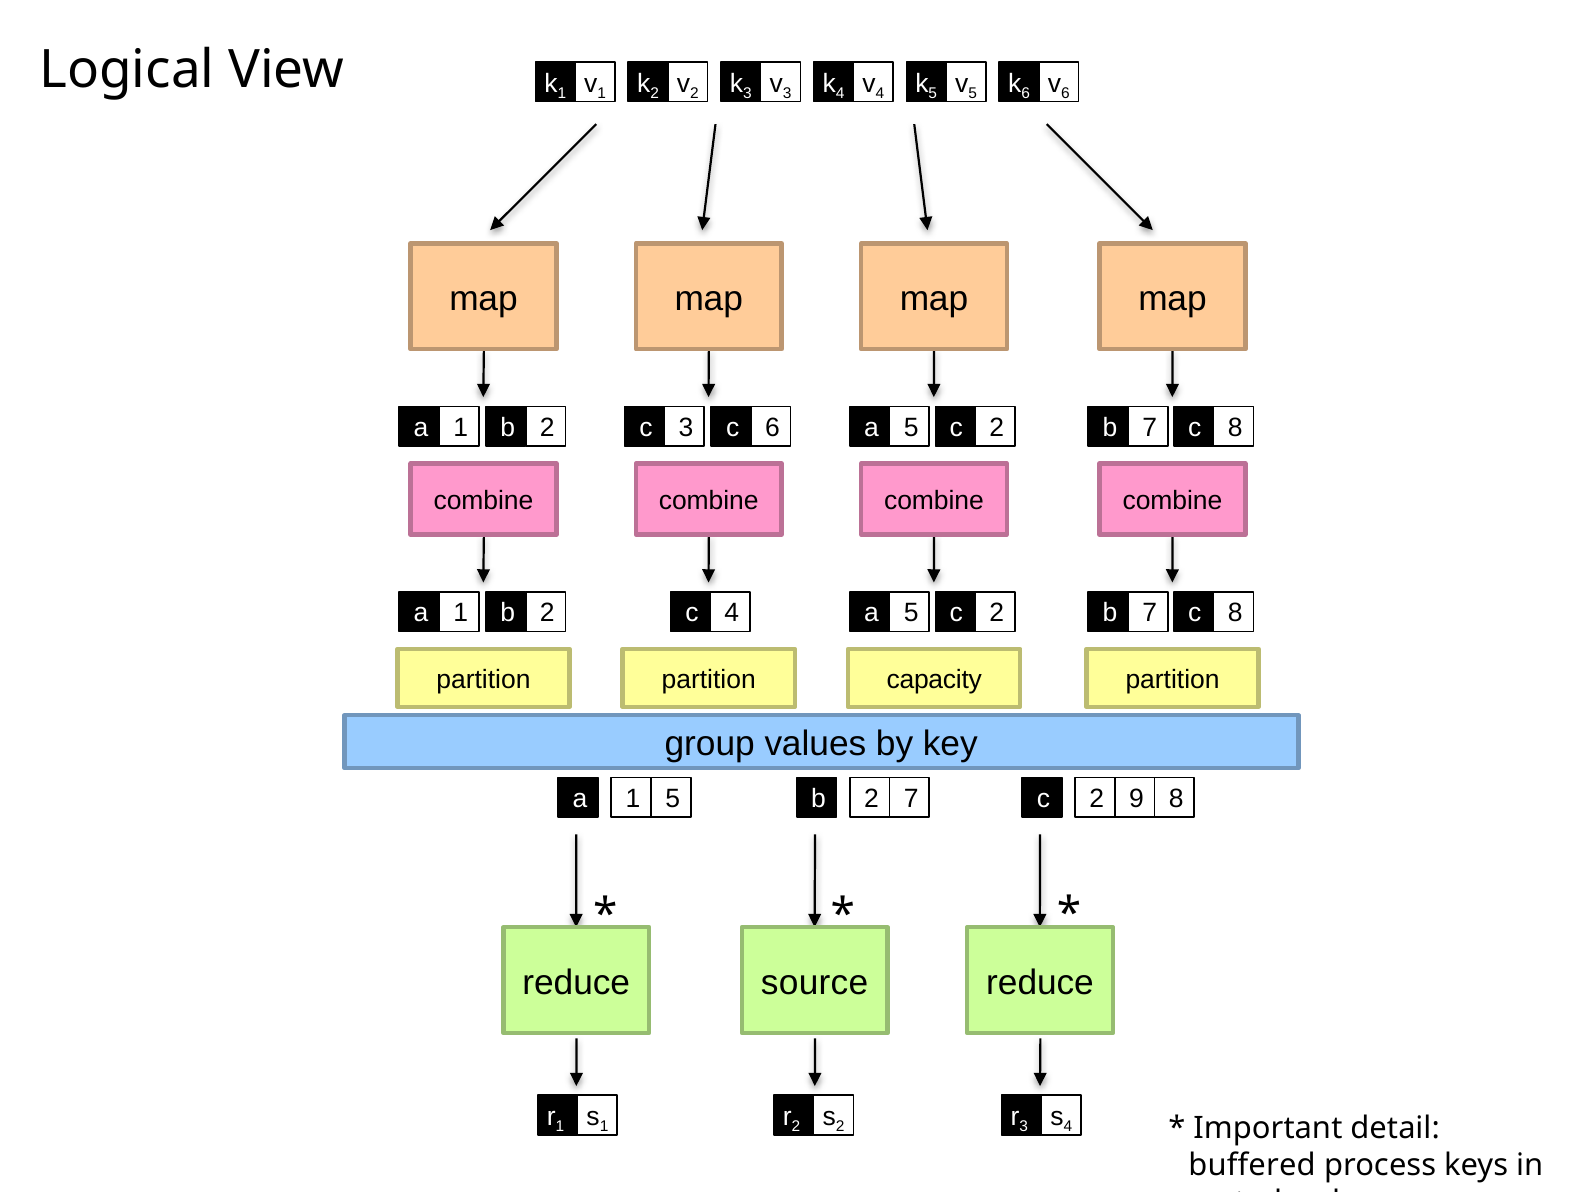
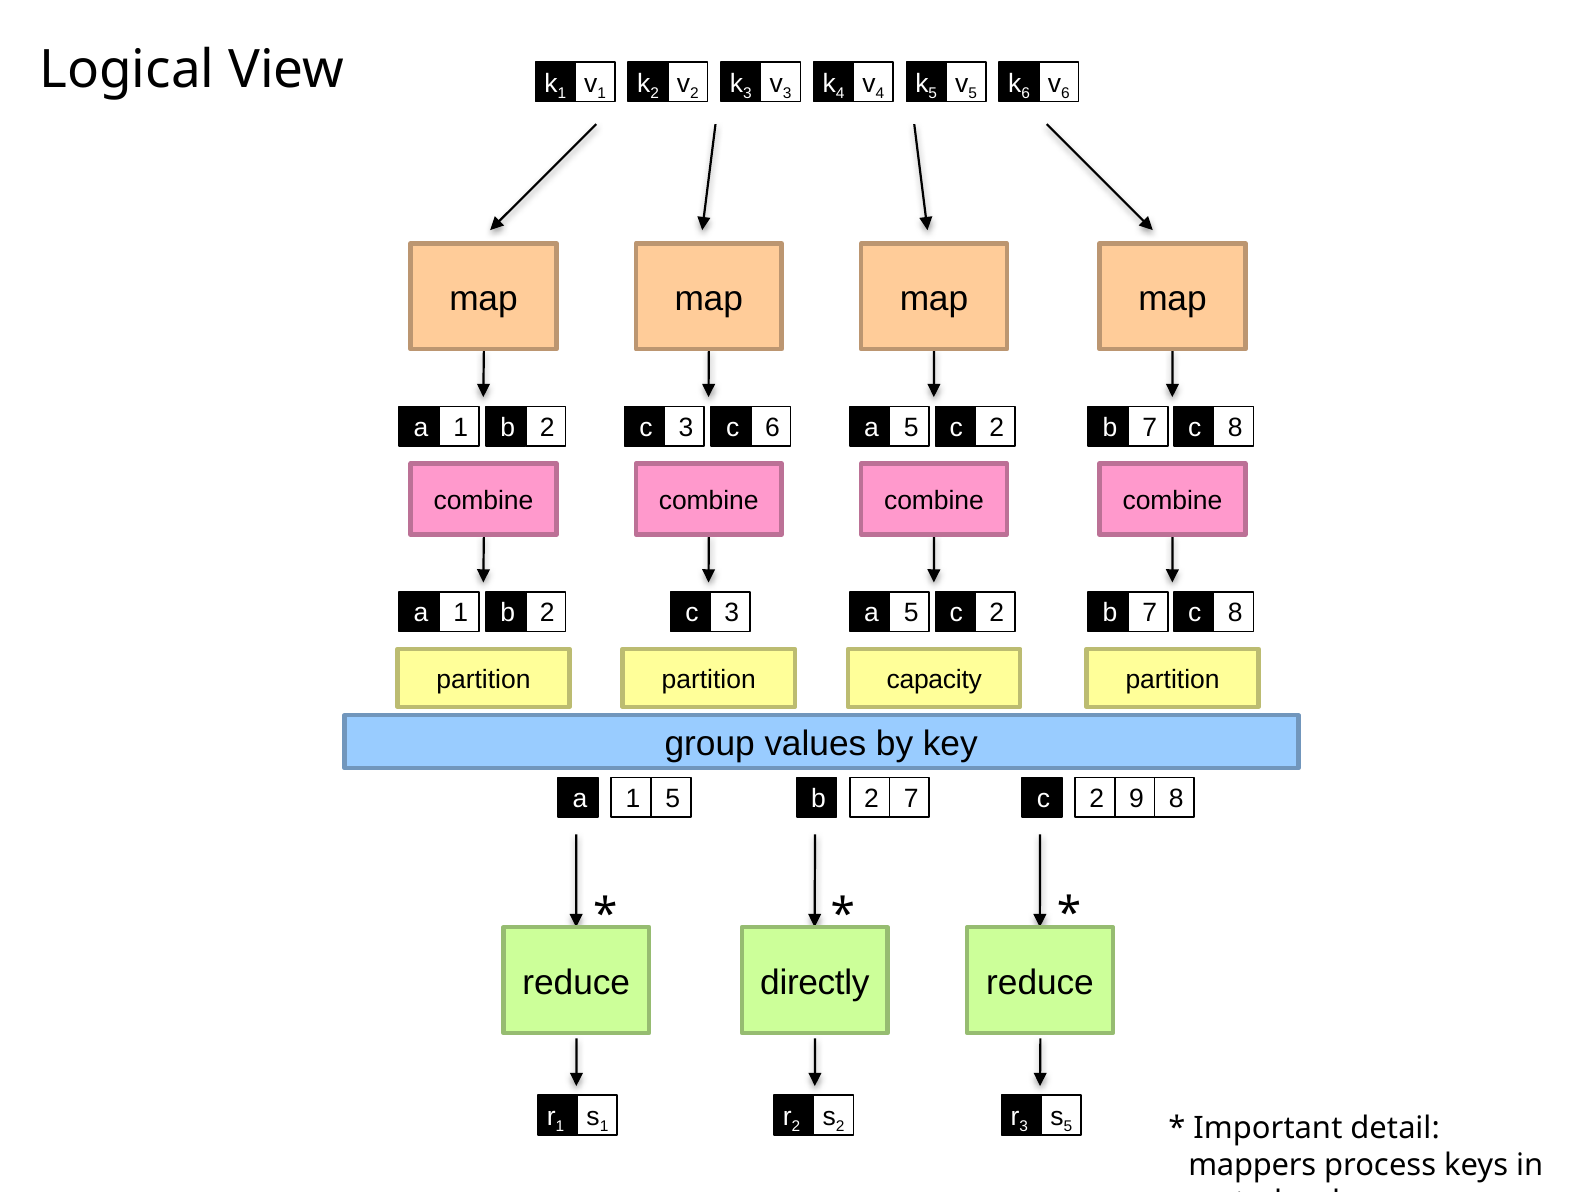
2 c 4: 4 -> 3 (732, 613)
source: source -> directly (815, 983)
4: 4 -> 5 (1068, 1127)
buffered: buffered -> mappers (1252, 1165)
